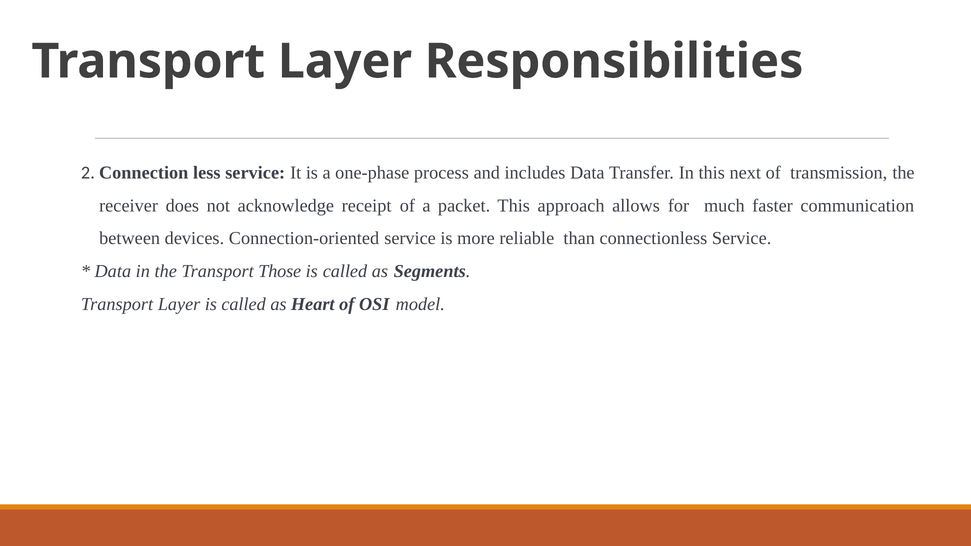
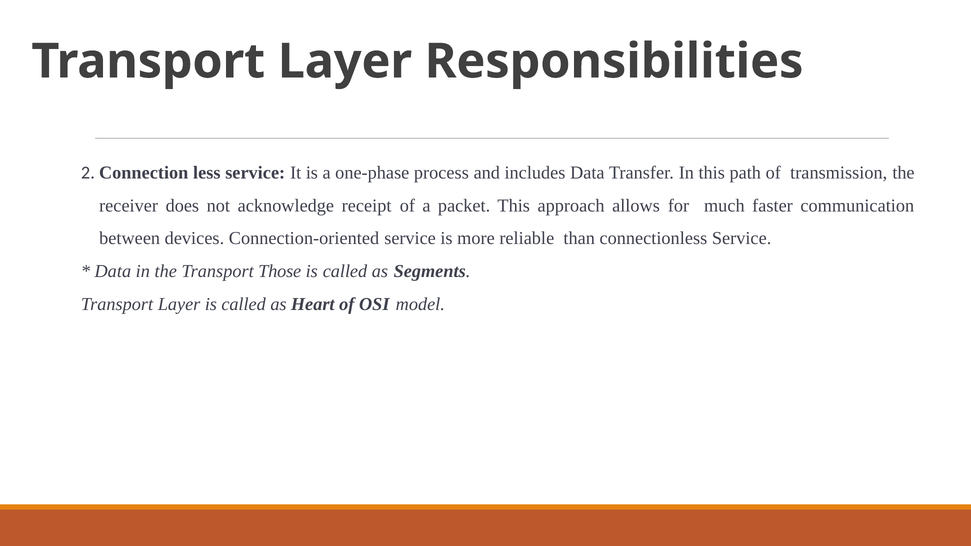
next: next -> path (745, 173)
